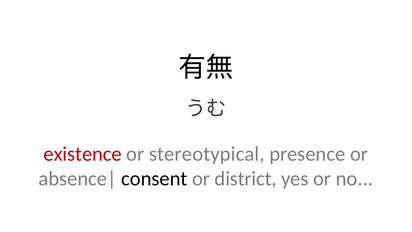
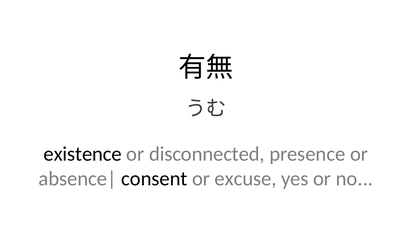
existence colour: red -> black (83, 154)
stereotypical: stereotypical -> disconnected (207, 154)
district: district -> excuse (246, 179)
